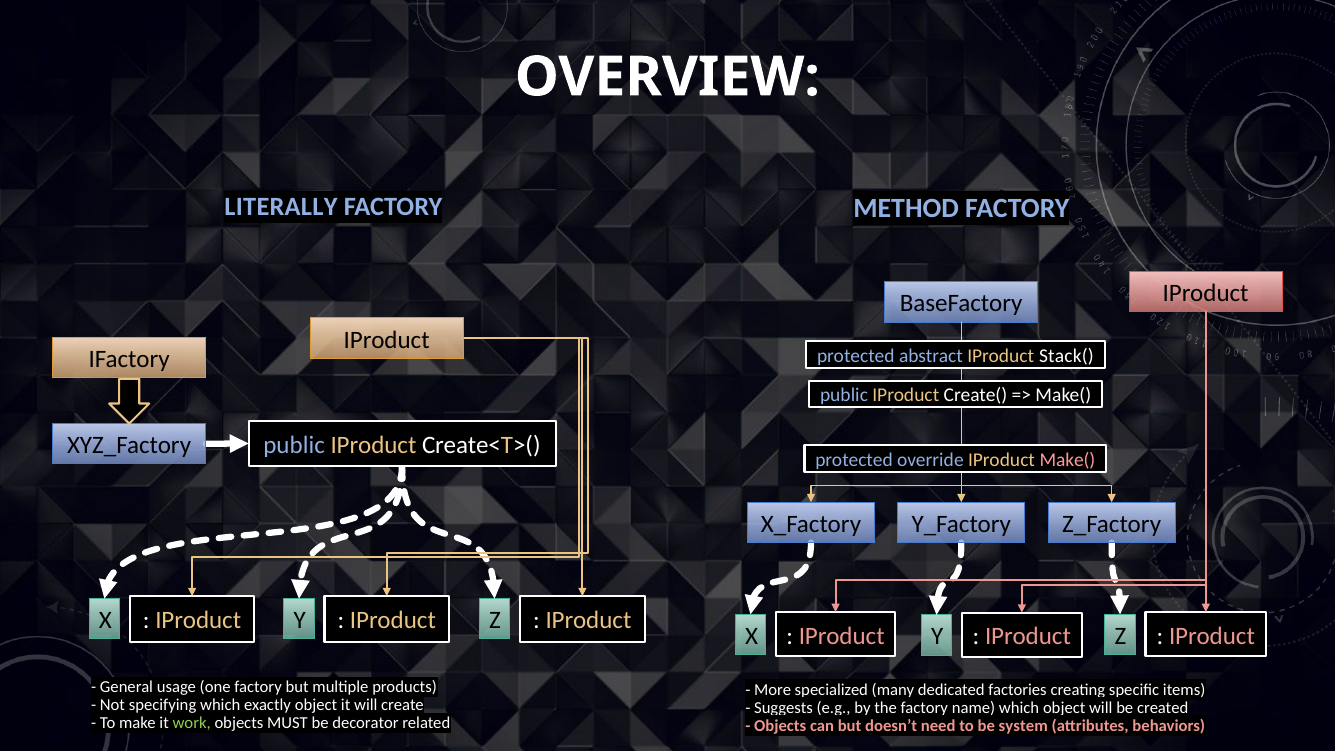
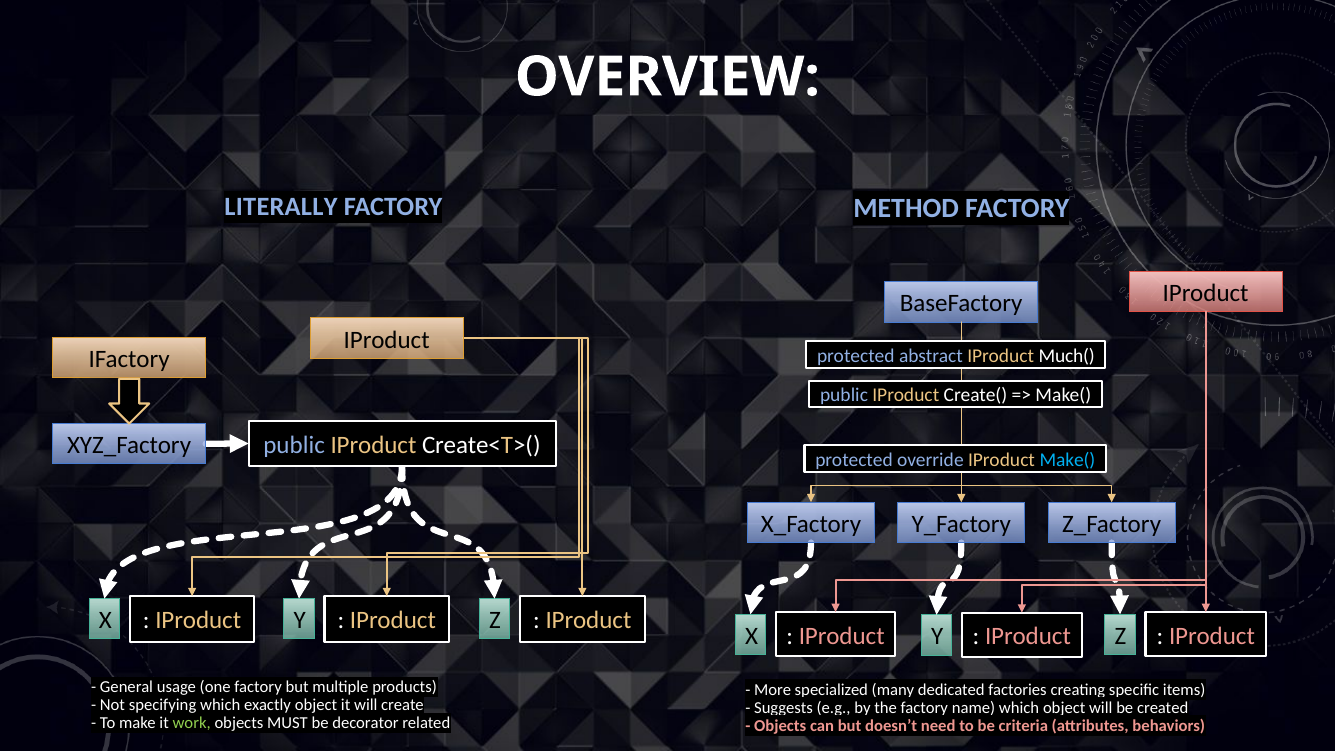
Stack(: Stack( -> Much( (1067, 356)
Make( colour: pink -> light blue (1067, 460)
system: system -> criteria (1023, 726)
